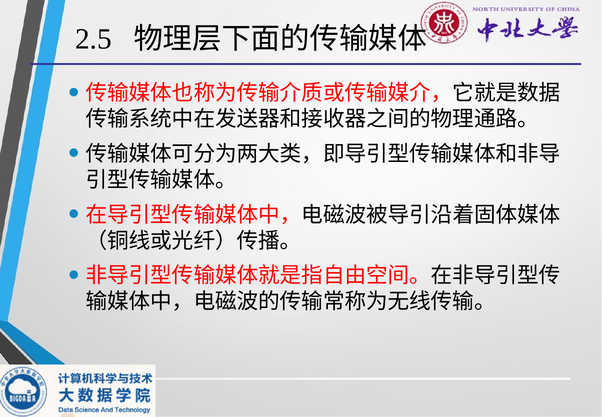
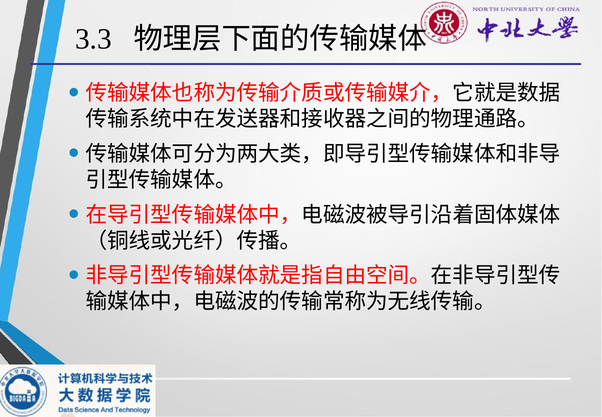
2.5: 2.5 -> 3.3 (94, 39)
